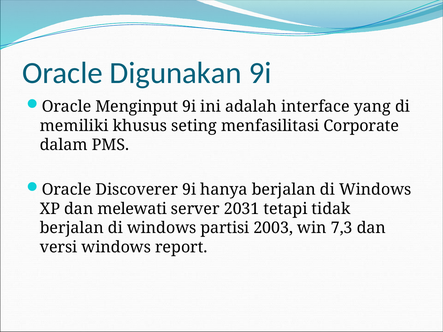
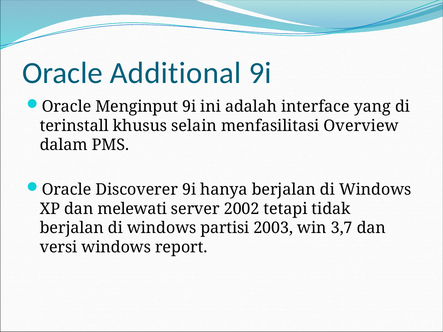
Digunakan: Digunakan -> Additional (176, 73)
memiliki: memiliki -> terinstall (74, 126)
seting: seting -> selain (194, 126)
Corporate: Corporate -> Overview (361, 126)
2031: 2031 -> 2002 (242, 209)
7,3: 7,3 -> 3,7 (342, 228)
